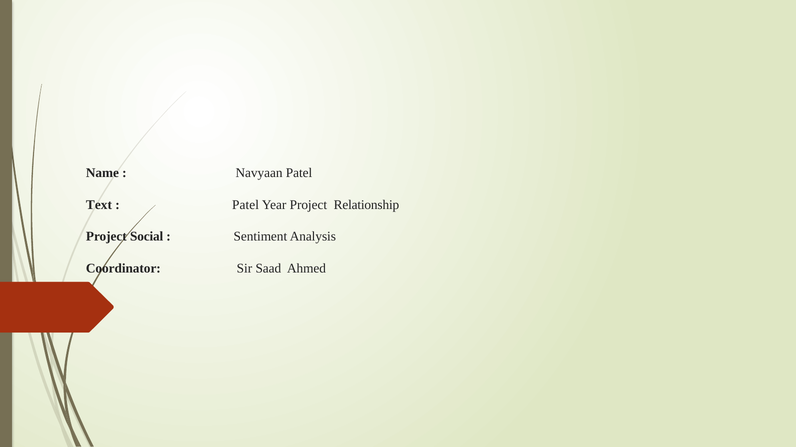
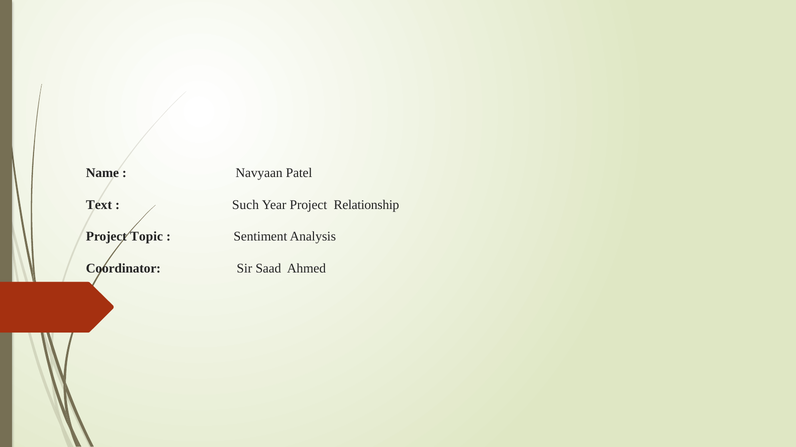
Patel: Patel -> Such (246, 205)
Social: Social -> Topic (147, 237)
